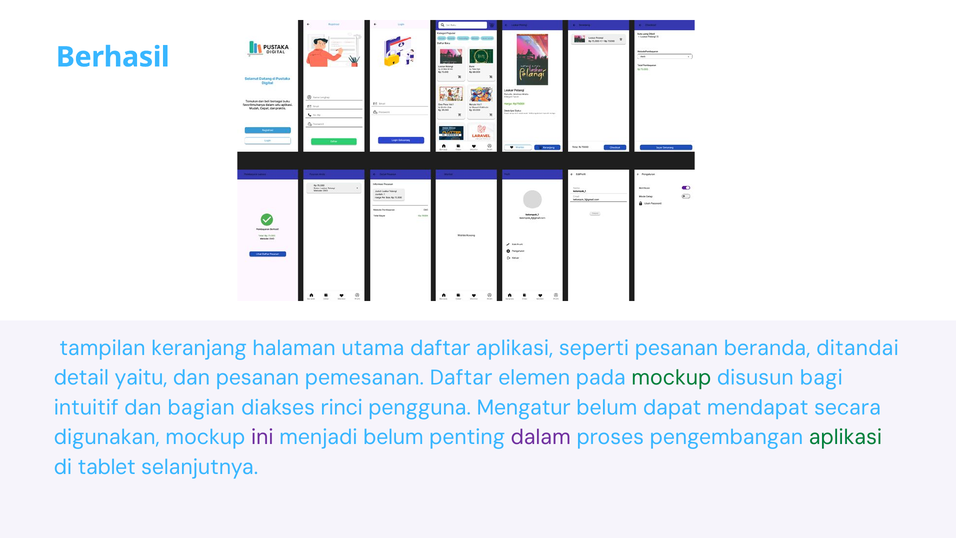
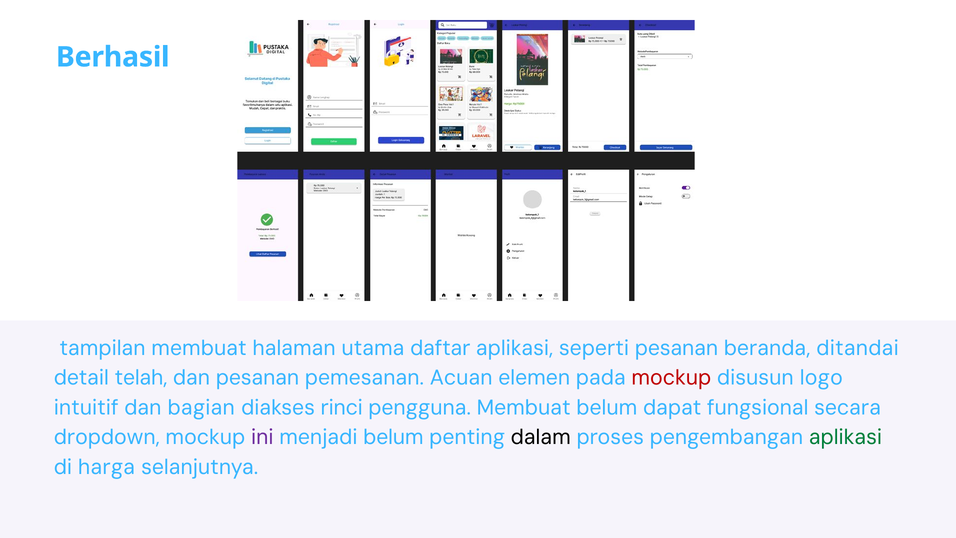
tampilan keranjang: keranjang -> membuat (199, 348)
yaitu: yaitu -> telah (141, 378)
pemesanan Daftar: Daftar -> Acuan (461, 378)
mockup colour: green -> red (671, 378)
bagi: bagi -> logo (821, 378)
pengguna Mengatur: Mengatur -> Membuat (524, 407)
mendapat: mendapat -> fungsional (758, 407)
digunakan: digunakan -> dropdown (107, 437)
dalam colour: purple -> black (541, 437)
tablet: tablet -> harga (106, 467)
